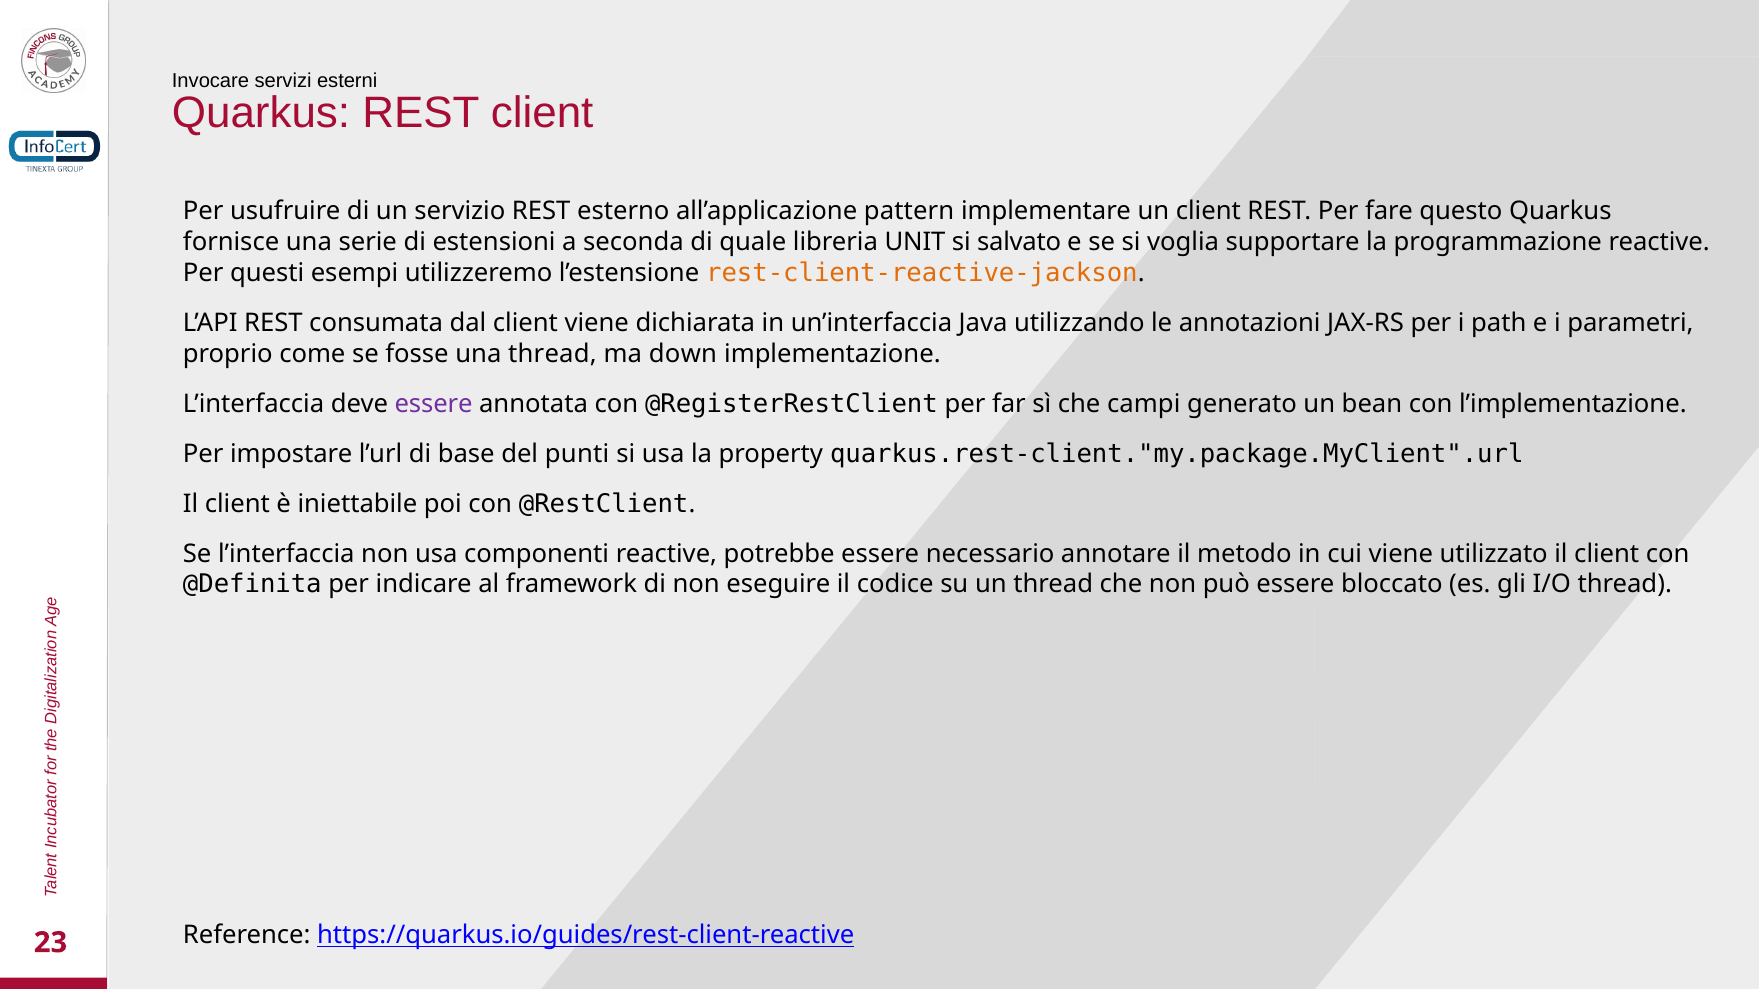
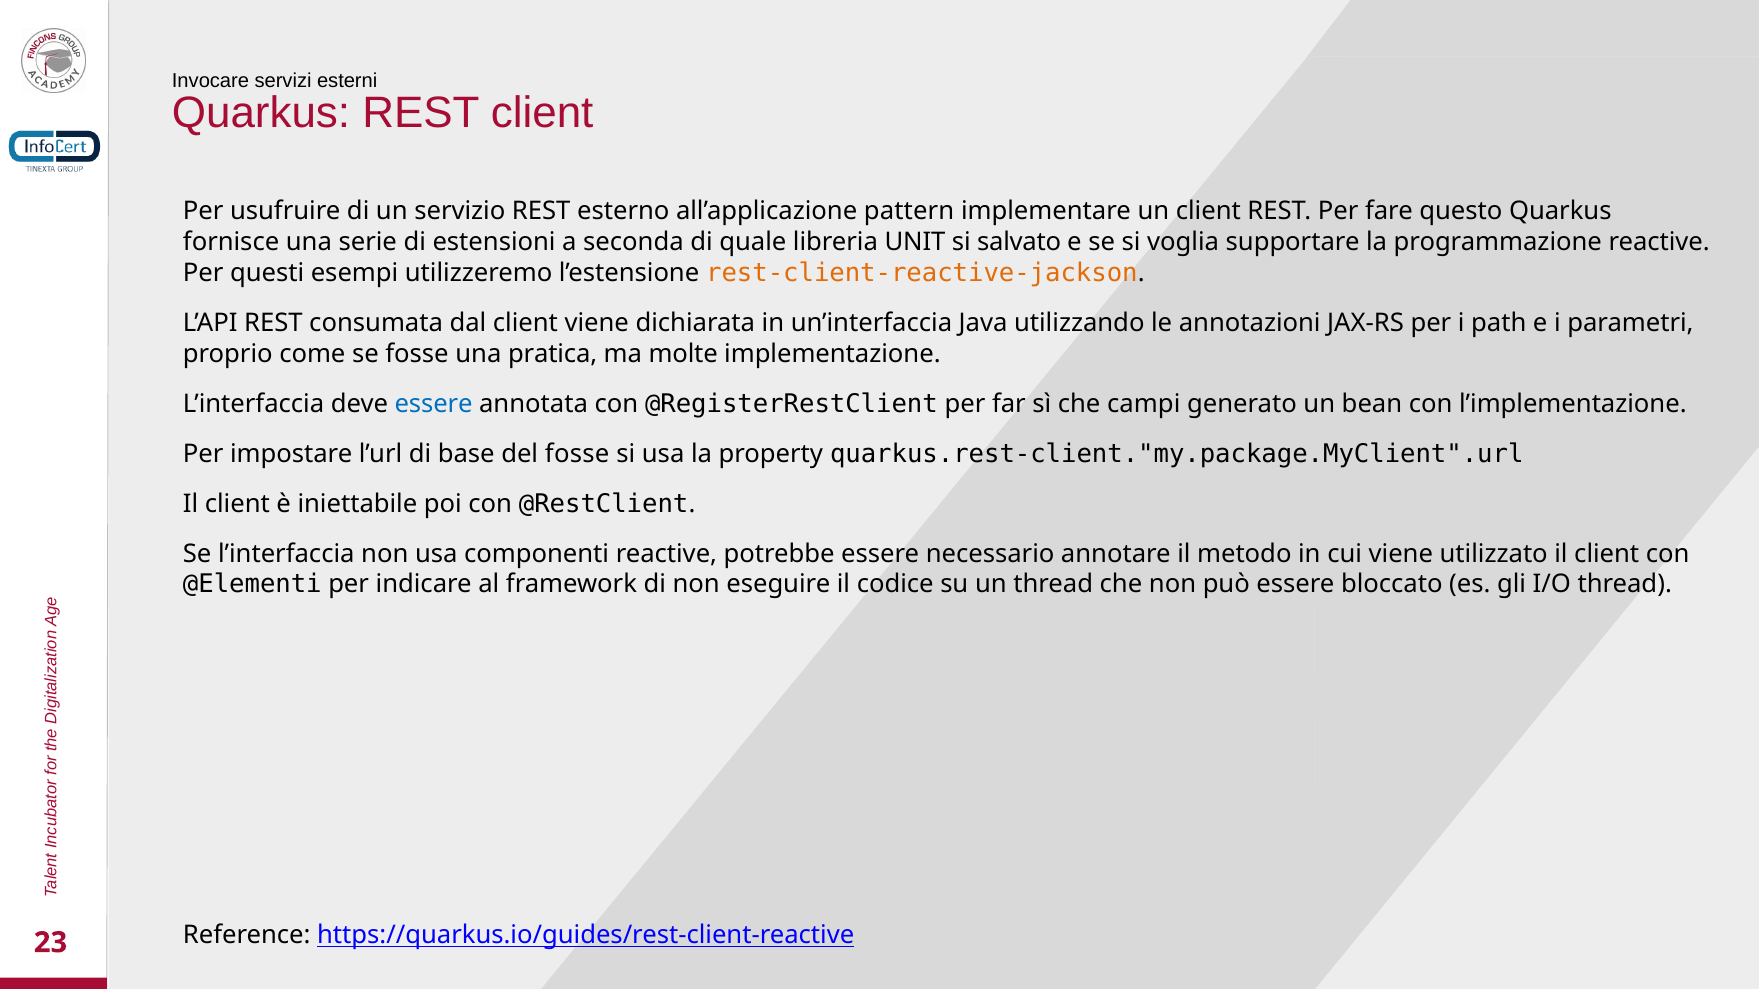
una thread: thread -> pratica (553, 354)
down: down -> molte (683, 354)
essere colour: purple -> blue (434, 404)
del punti: punti -> fosse (577, 454)
@Definita: @Definita -> @Elementi (252, 585)
